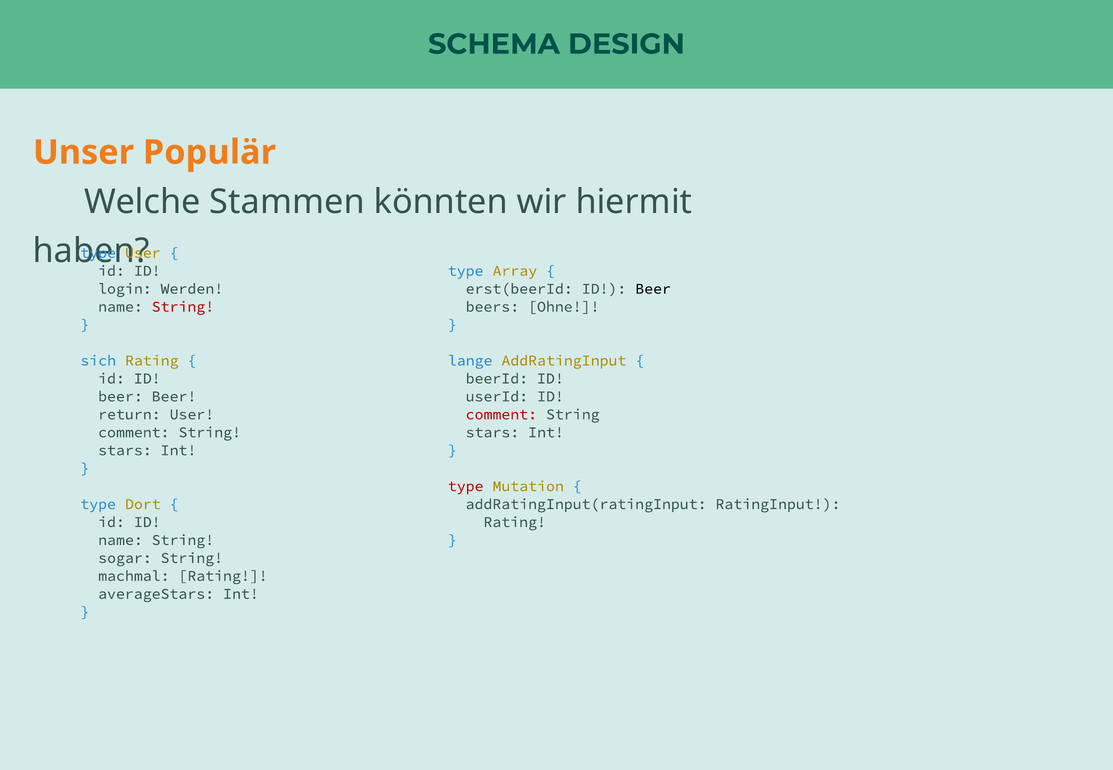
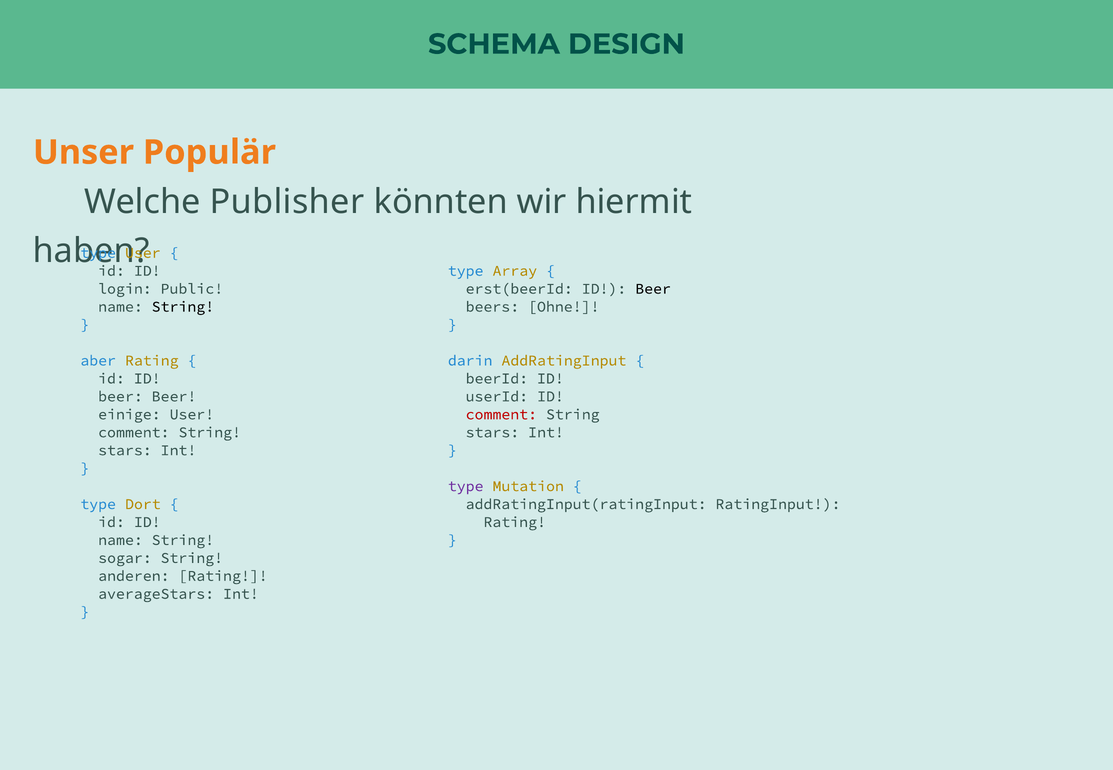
Stammen: Stammen -> Publisher (287, 202)
Werden: Werden -> Public (192, 289)
String colour: red -> black (183, 307)
sich: sich -> aber (98, 361)
lange: lange -> darin (470, 361)
return: return -> einige (129, 415)
type colour: red -> purple (466, 487)
machmal: machmal -> anderen (134, 576)
